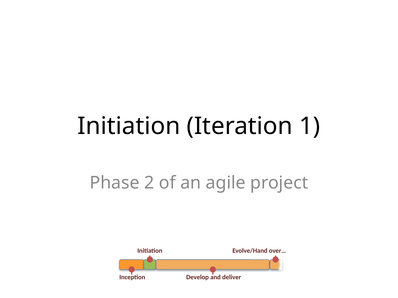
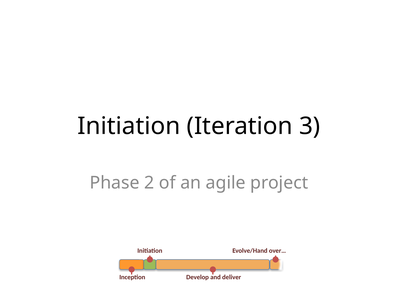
1: 1 -> 3 (310, 126)
